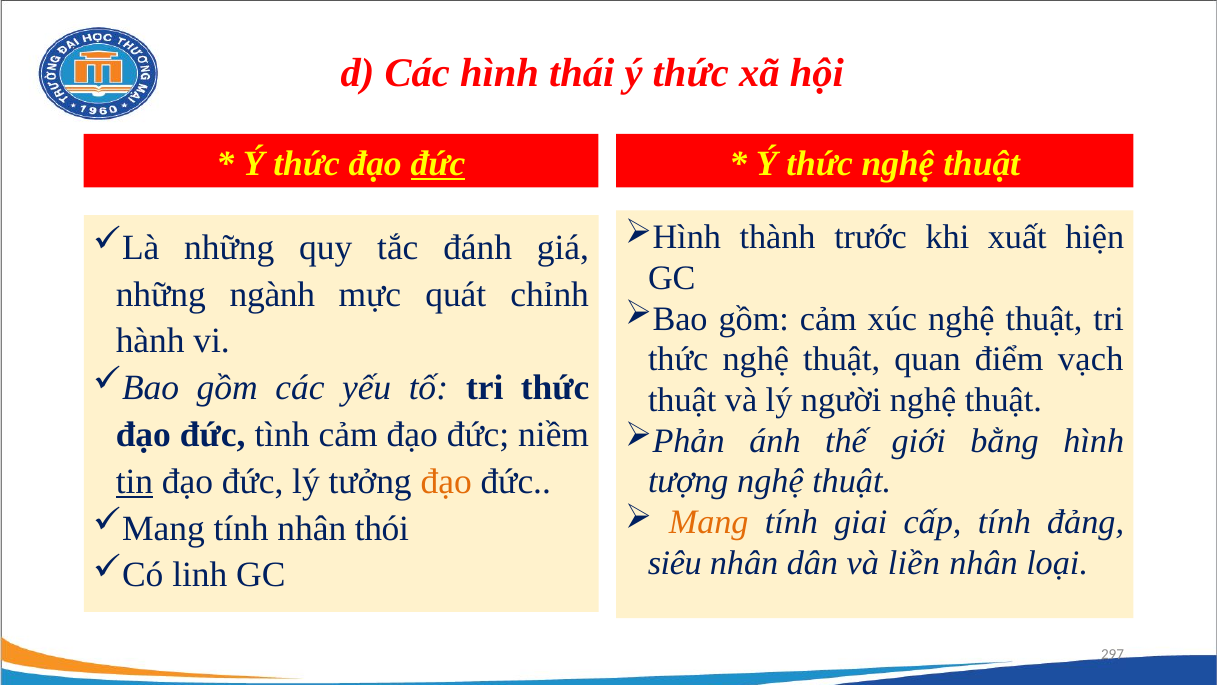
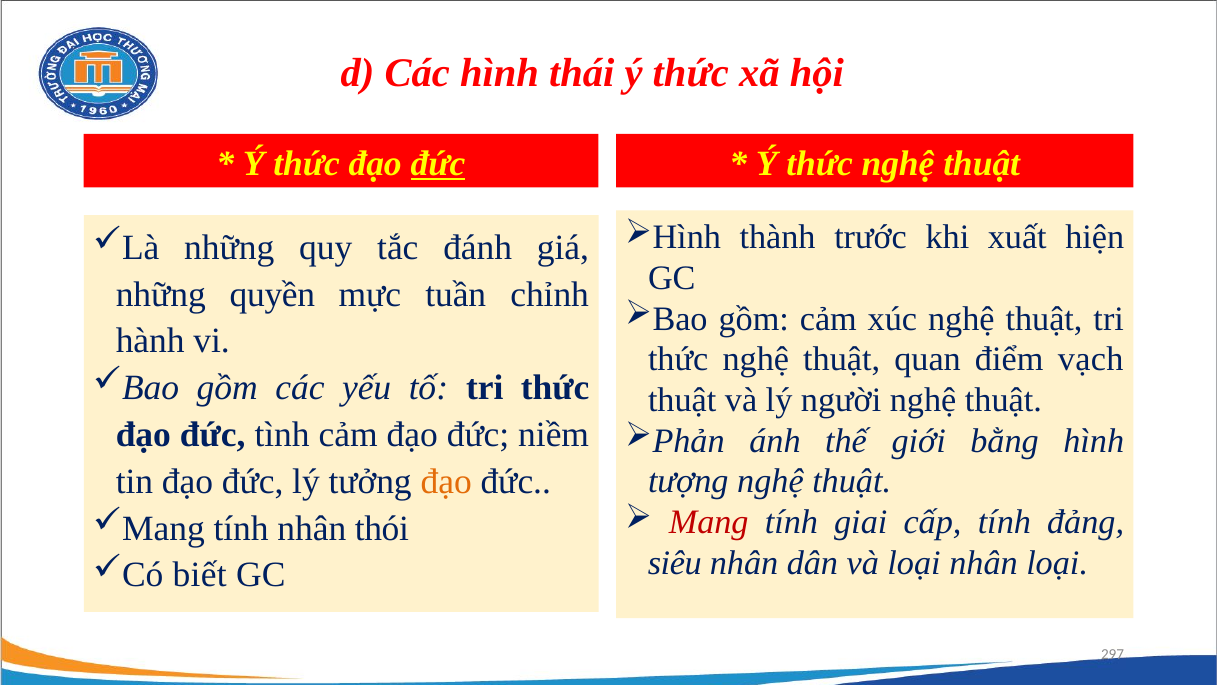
ngành: ngành -> quyền (272, 294)
quát: quát -> tuần (456, 294)
tin underline: present -> none (134, 481)
Mang colour: orange -> red (709, 522)
và liền: liền -> loại (914, 563)
linh: linh -> biết (200, 575)
